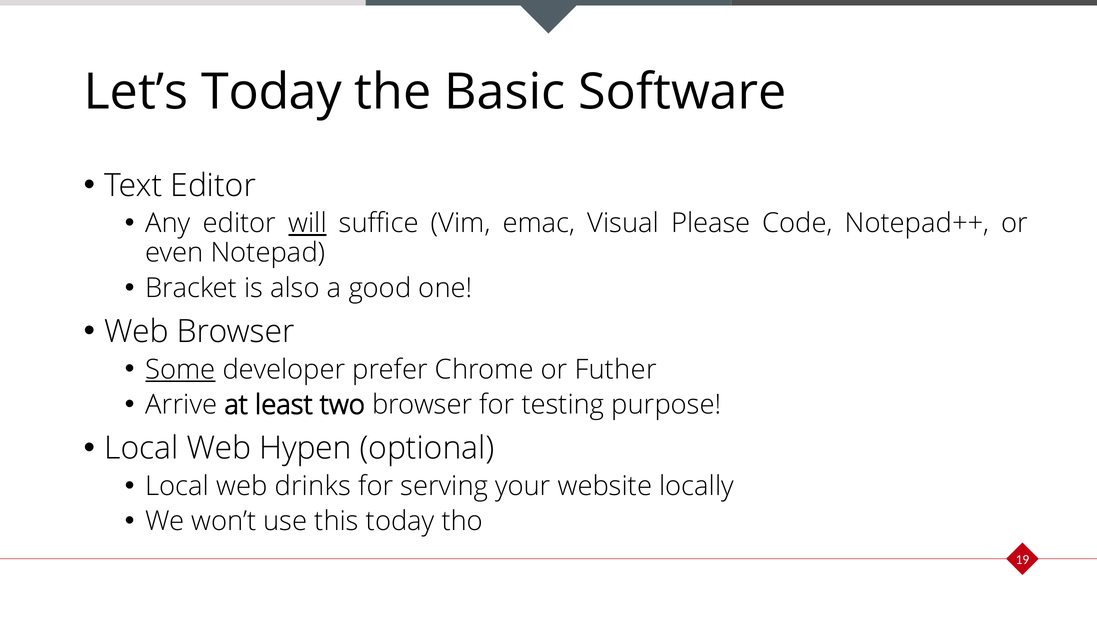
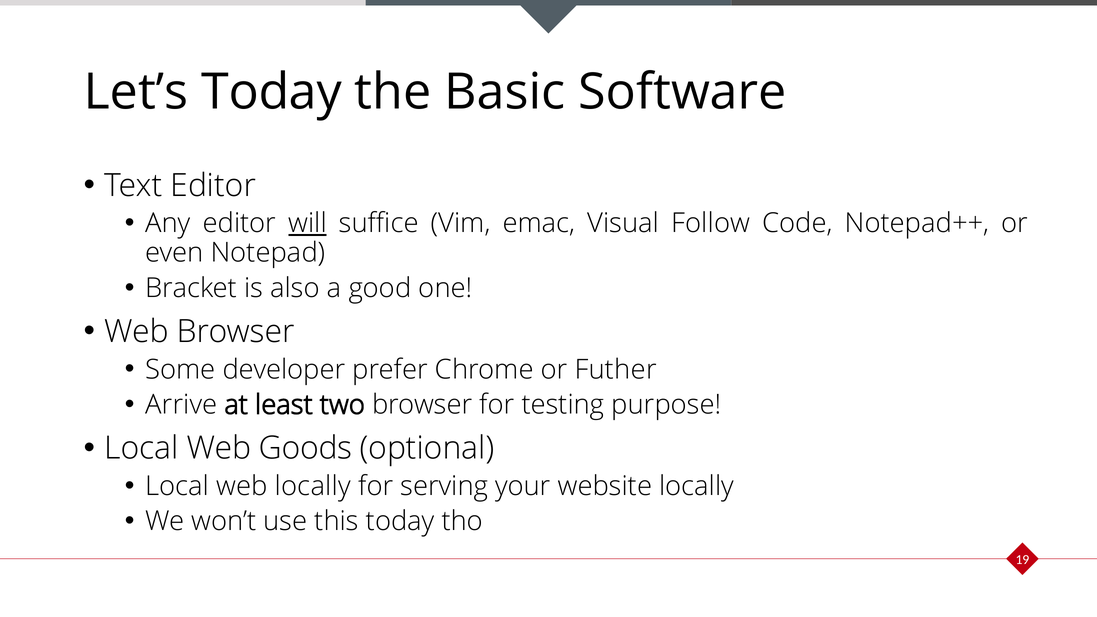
Please: Please -> Follow (711, 223)
Some underline: present -> none (180, 370)
Hypen: Hypen -> Goods (306, 448)
web drinks: drinks -> locally (313, 486)
